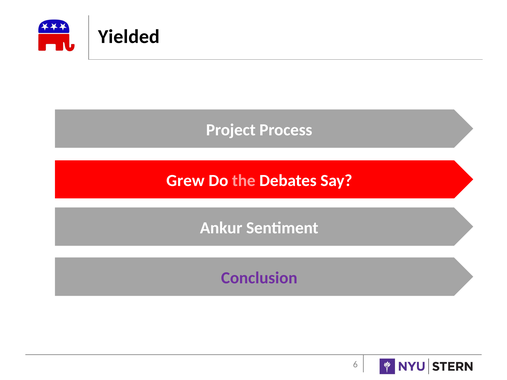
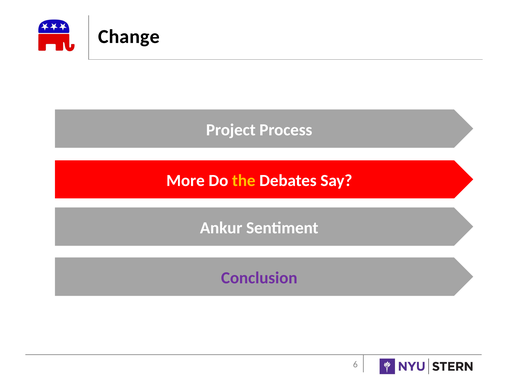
Yielded: Yielded -> Change (129, 37)
Grew: Grew -> More (185, 181)
the colour: pink -> yellow (244, 181)
